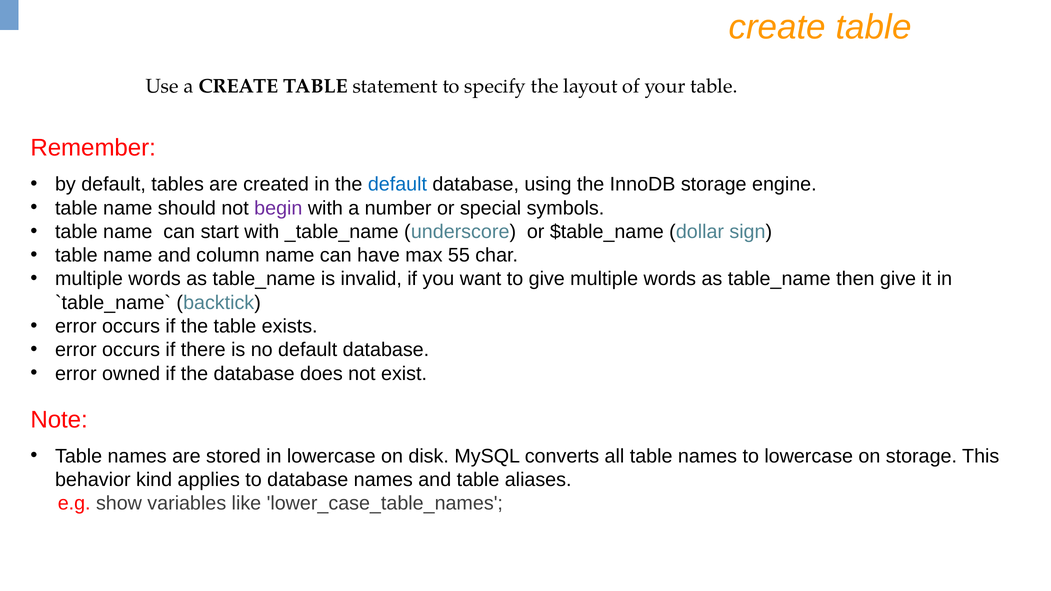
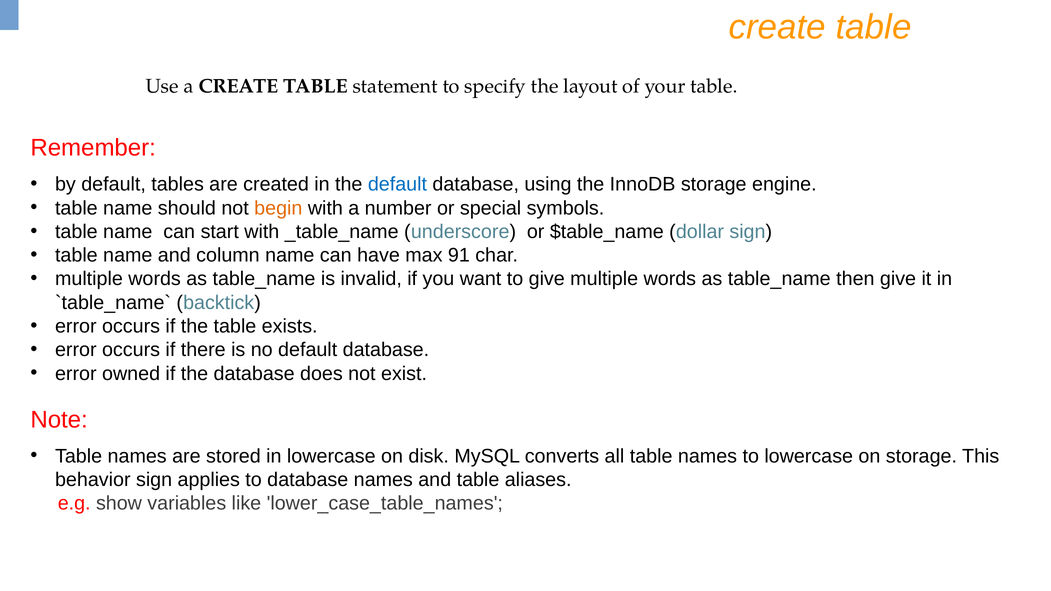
begin colour: purple -> orange (278, 208)
55: 55 -> 91 (459, 255)
behavior kind: kind -> sign (154, 480)
